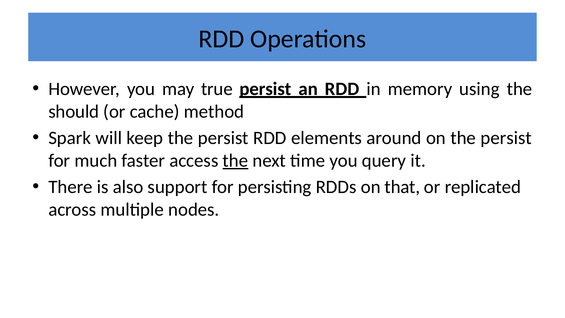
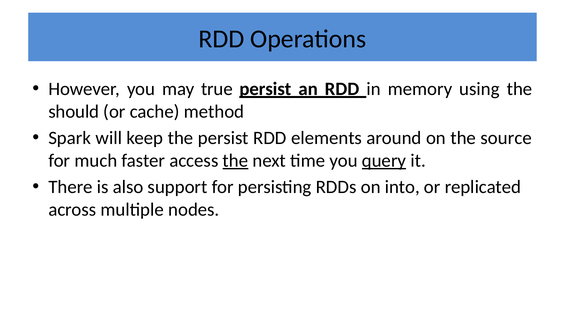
on the persist: persist -> source (506, 138)
query underline: none -> present (384, 160)
that: that -> into (402, 187)
